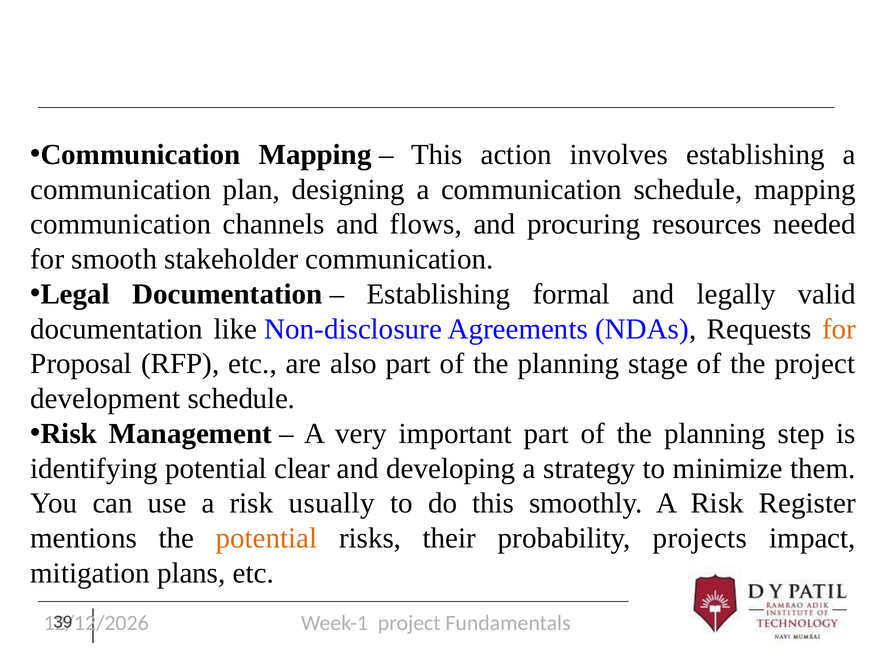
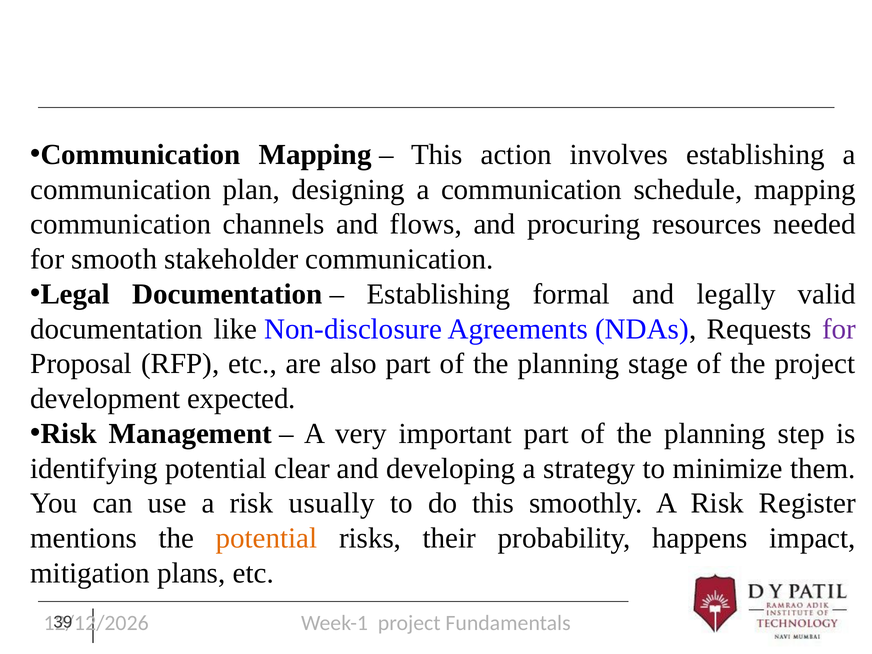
for colour: orange -> purple (839, 329)
development schedule: schedule -> expected (241, 399)
projects: projects -> happens (700, 538)
